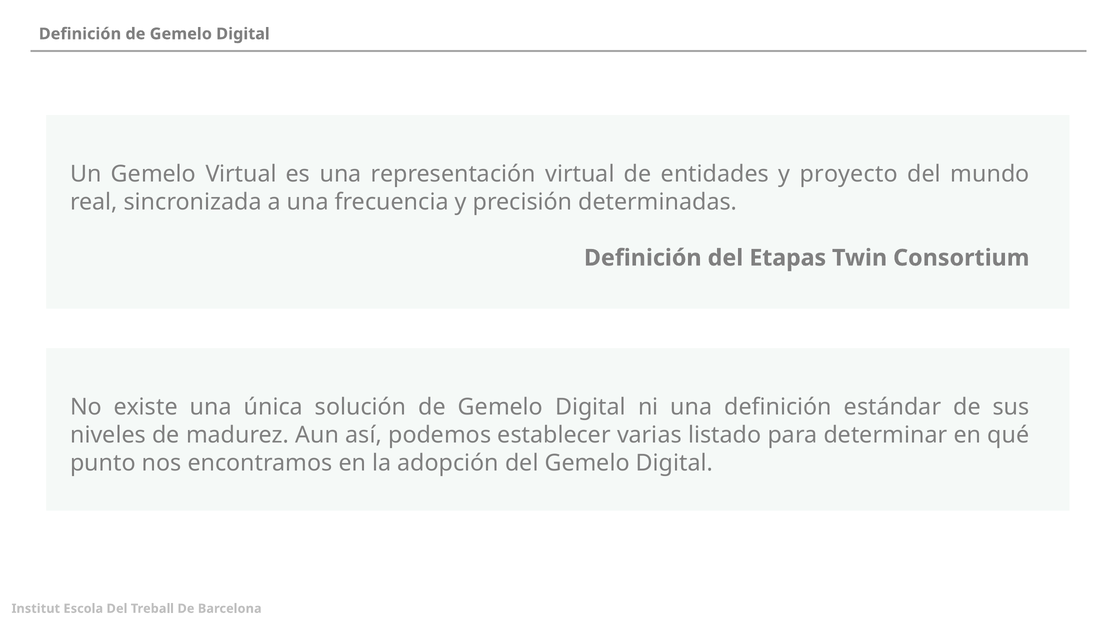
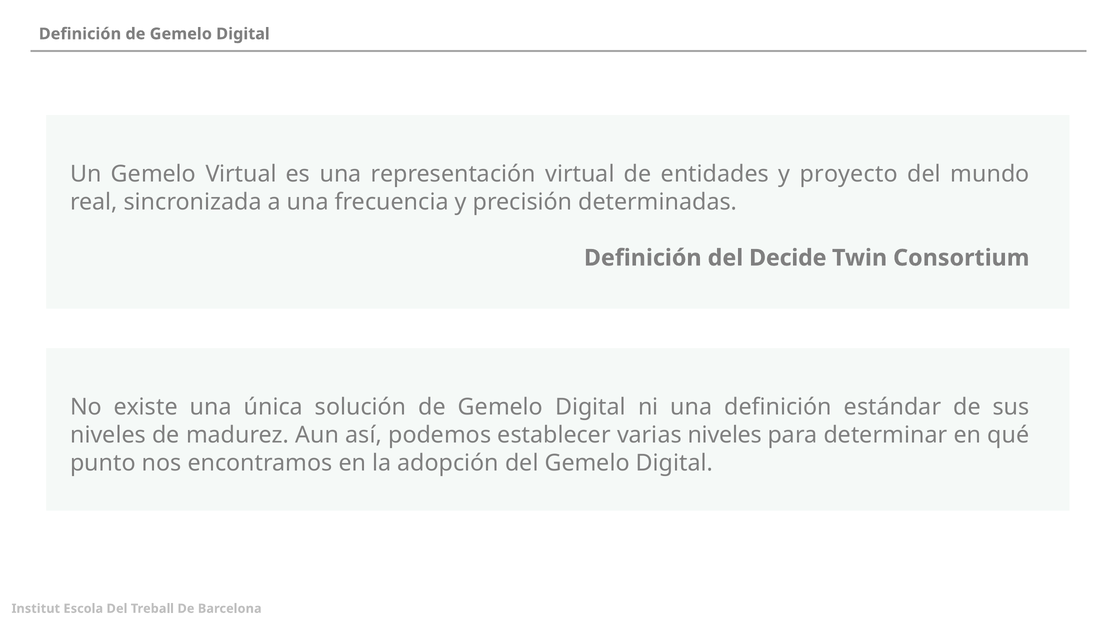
Etapas: Etapas -> Decide (788, 258)
varias listado: listado -> niveles (725, 435)
